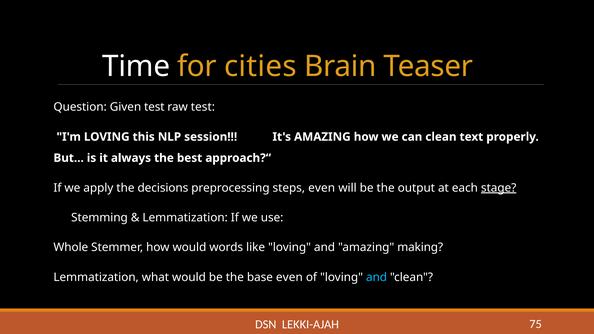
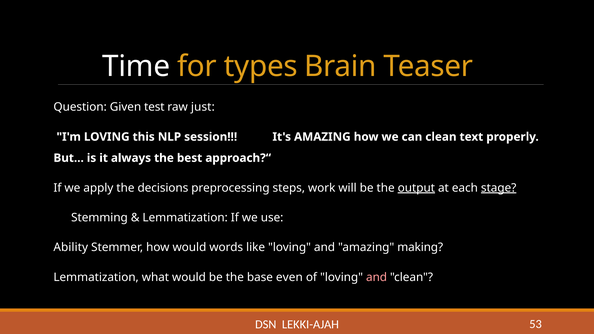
cities: cities -> types (261, 67)
raw test: test -> just (203, 107)
steps even: even -> work (322, 188)
output underline: none -> present (416, 188)
Whole: Whole -> Ability (71, 247)
and colour: light blue -> pink (377, 277)
75: 75 -> 53 (536, 324)
